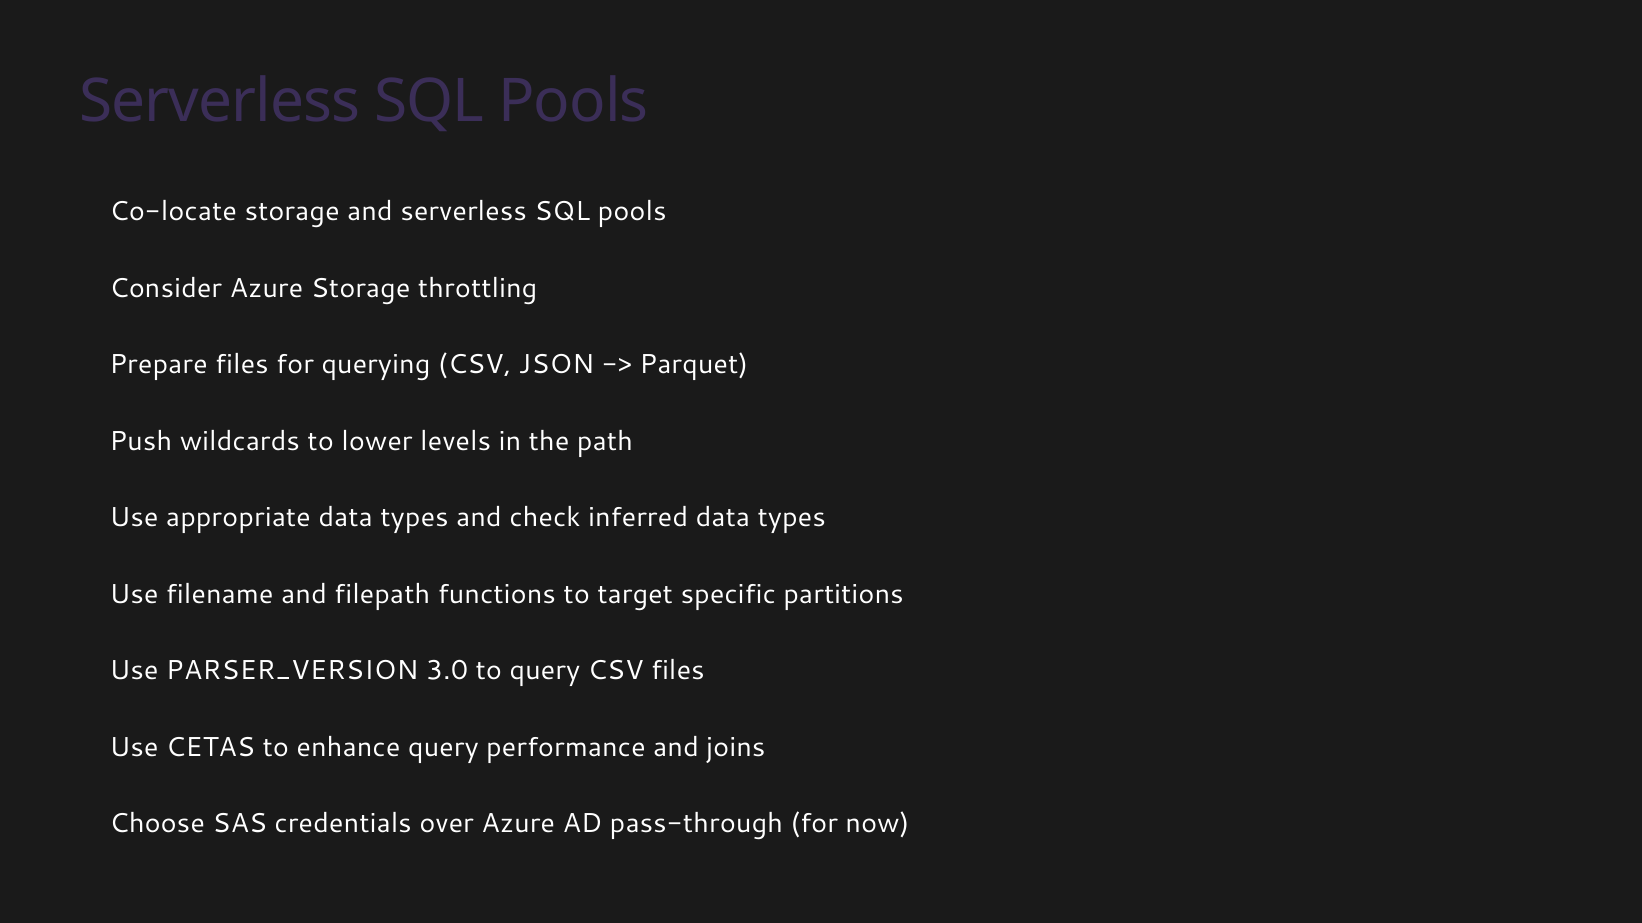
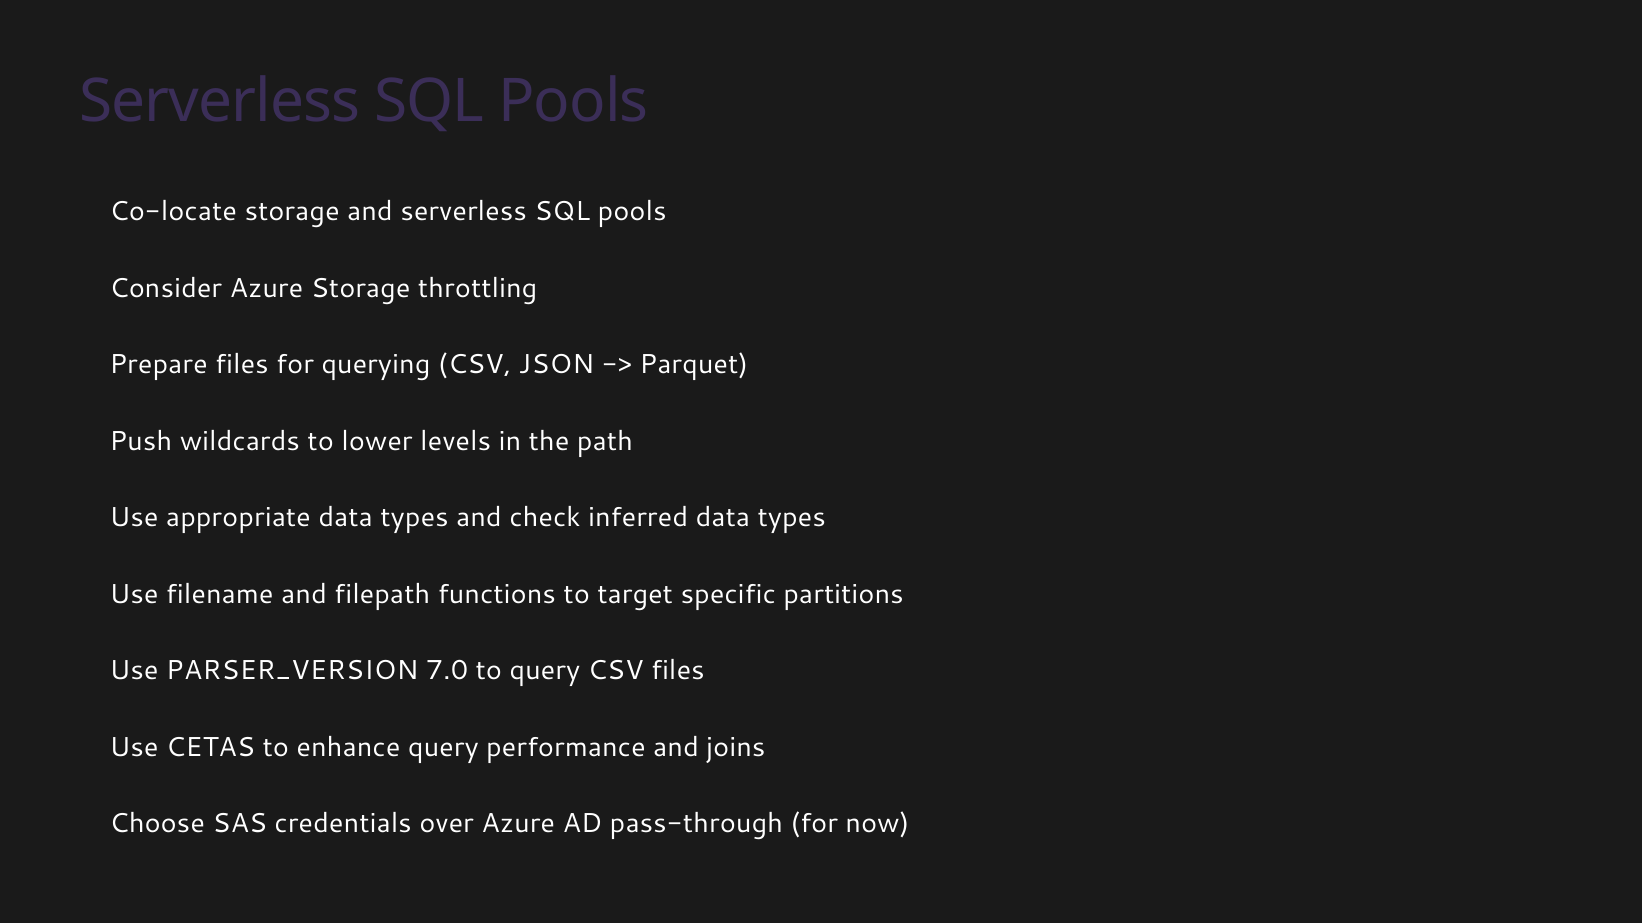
3.0: 3.0 -> 7.0 (447, 671)
